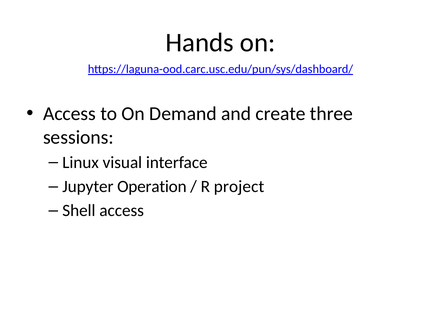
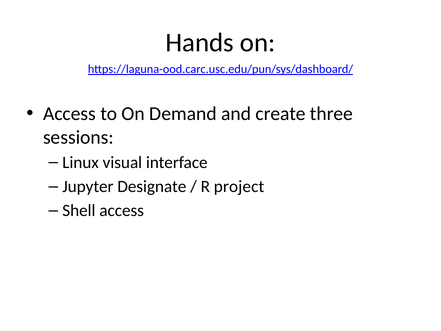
Operation: Operation -> Designate (152, 186)
